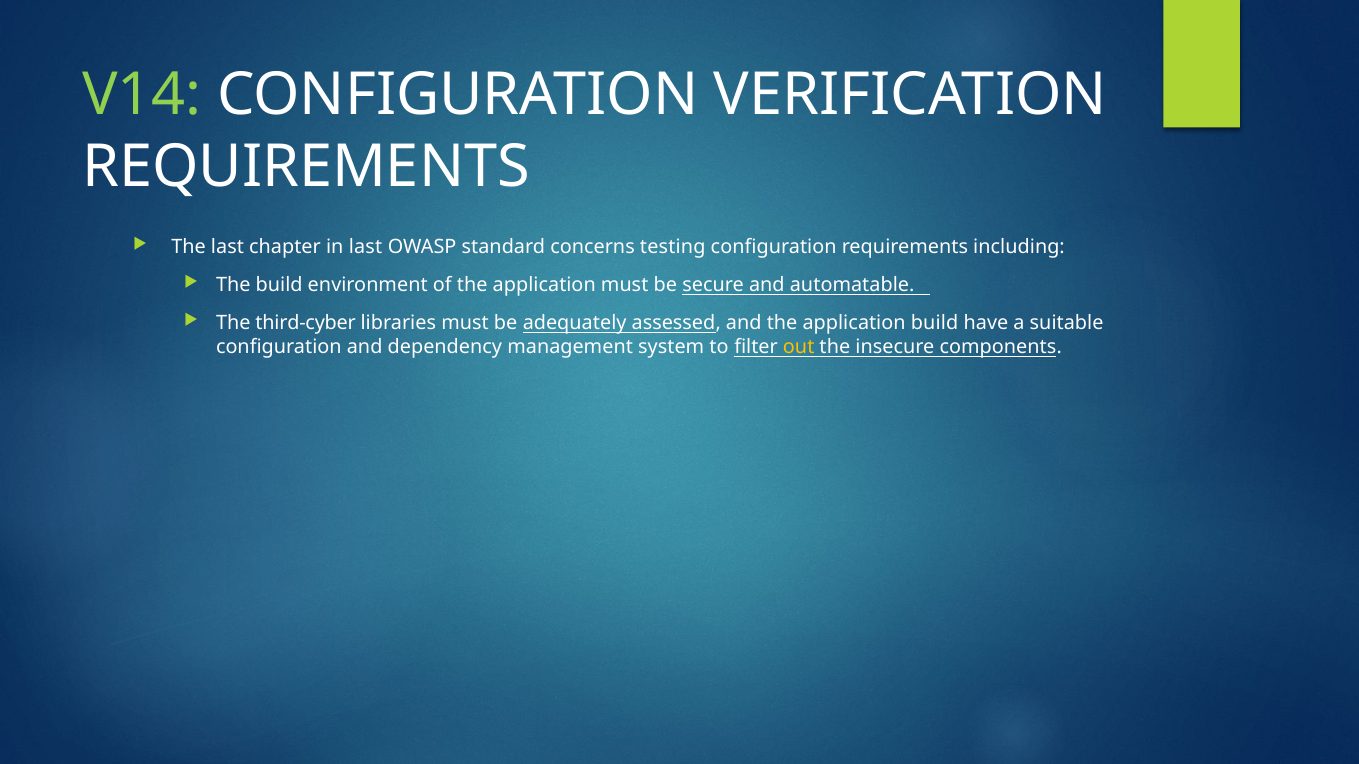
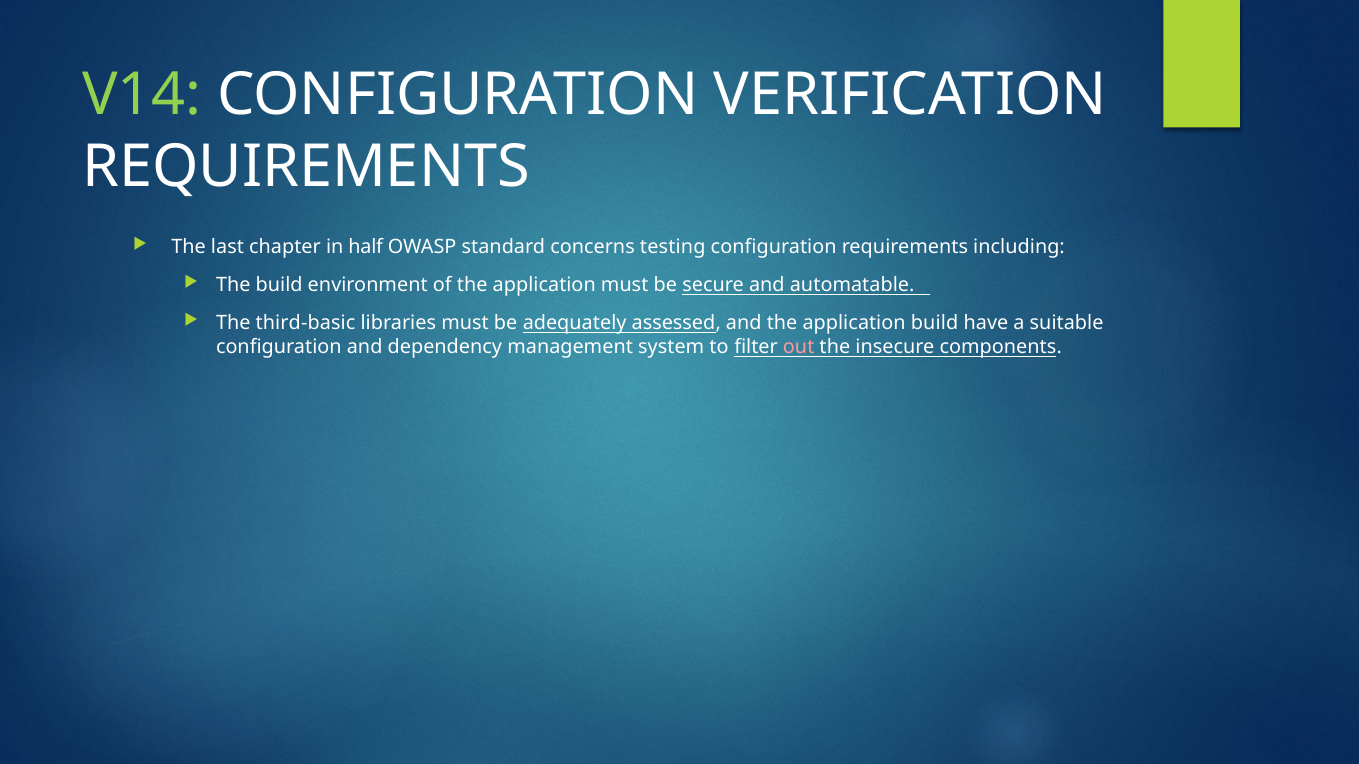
in last: last -> half (366, 247)
third-cyber: third-cyber -> third-basic (305, 323)
out colour: yellow -> pink (799, 347)
